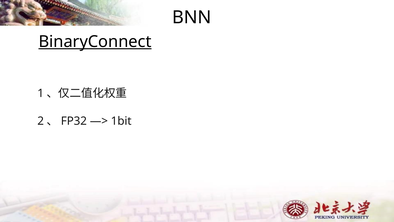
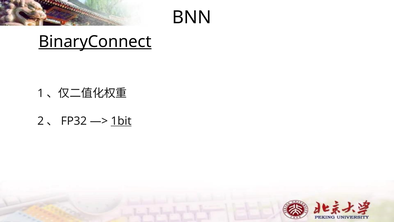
1bit underline: none -> present (121, 121)
